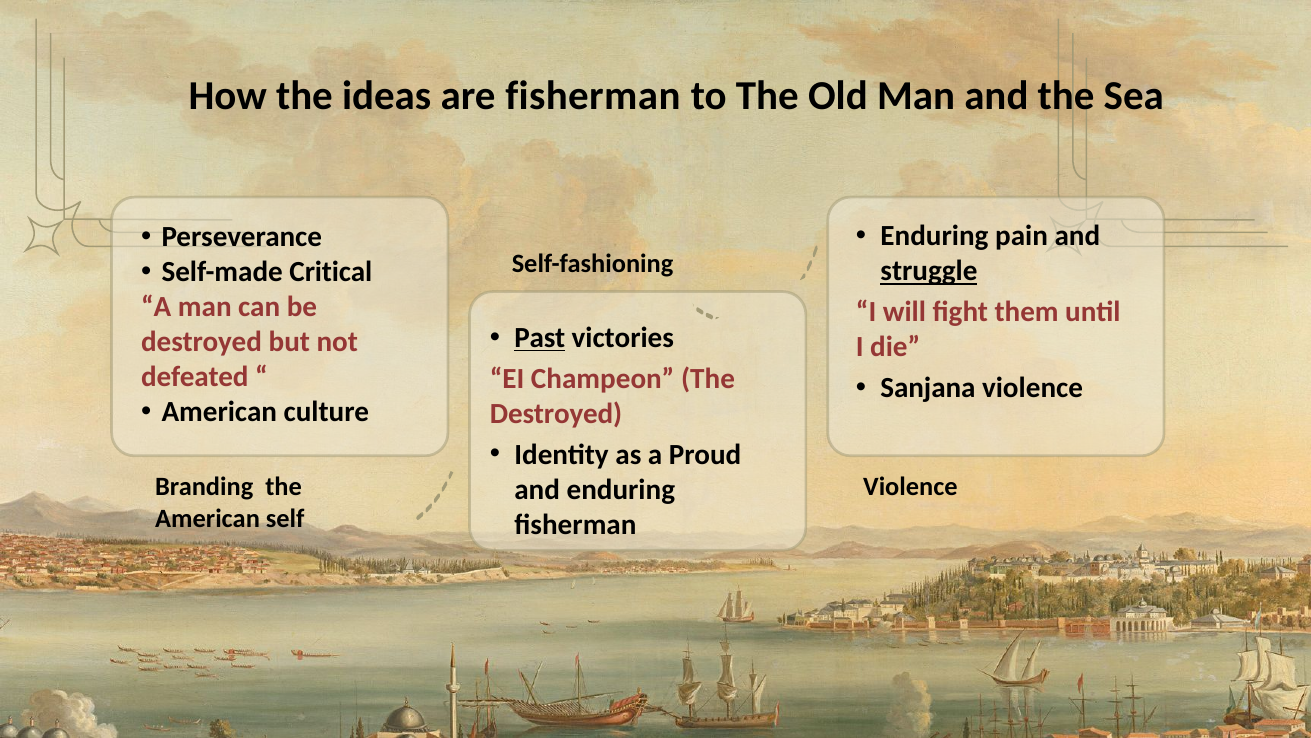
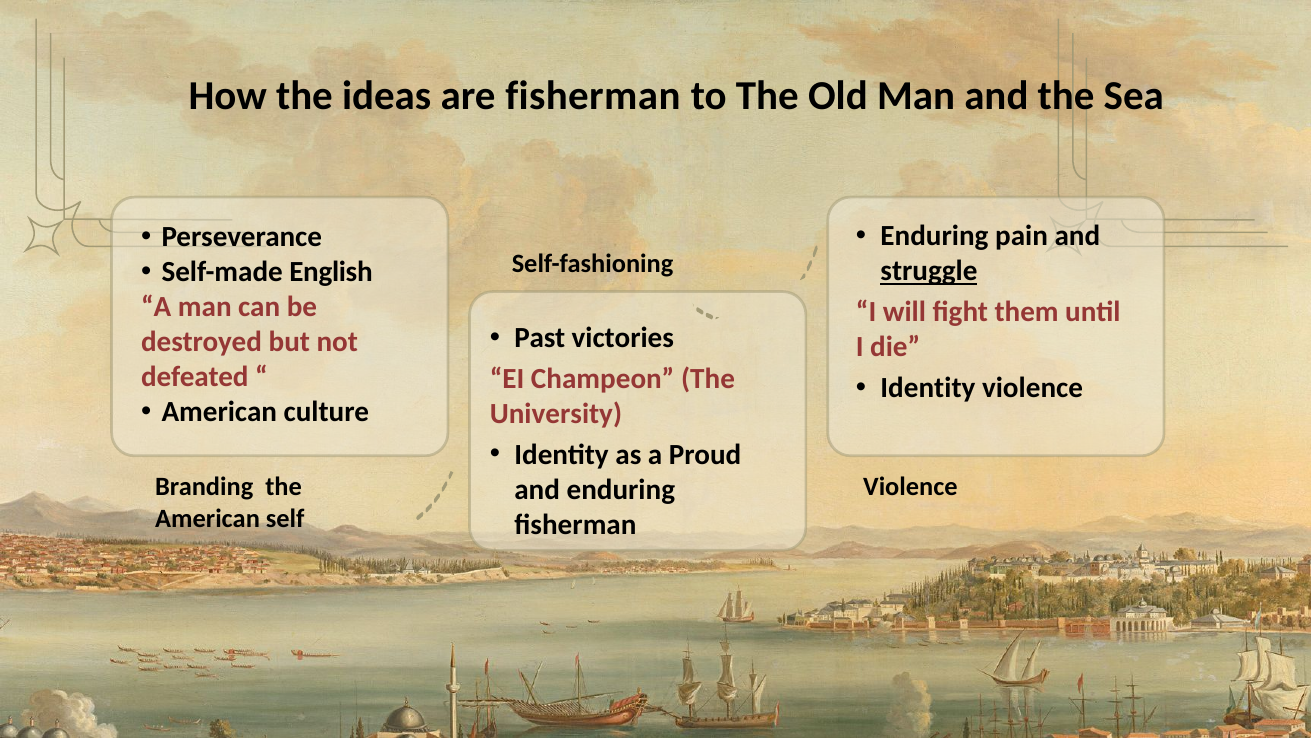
Critical: Critical -> English (331, 272)
Past underline: present -> none (540, 338)
Sanjana: Sanjana -> Identity (928, 388)
Destroyed: Destroyed -> University (556, 413)
